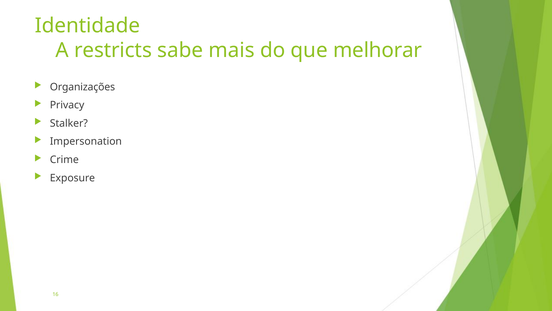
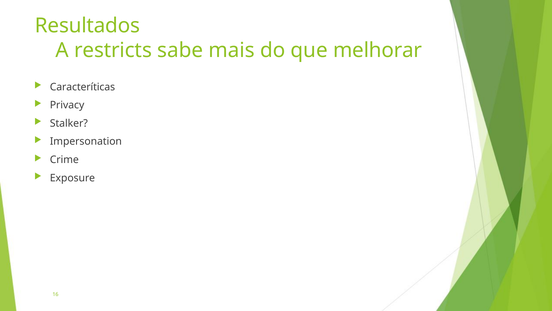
Identidade: Identidade -> Resultados (87, 25)
Organizações: Organizações -> Caracteríticas (82, 87)
